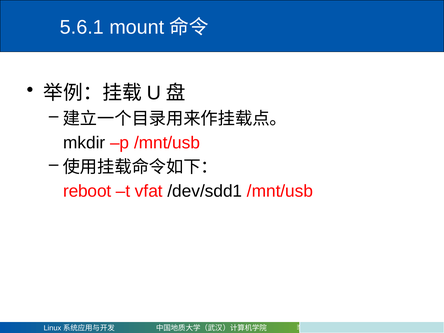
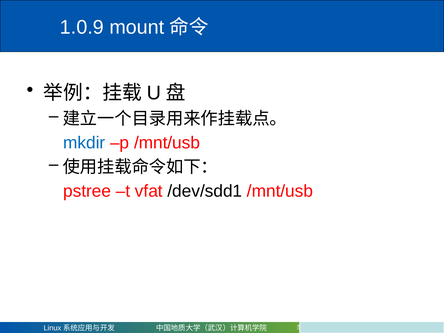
5.6.1: 5.6.1 -> 1.0.9 (82, 27)
mkdir colour: black -> blue (84, 143)
reboot: reboot -> pstree (87, 191)
